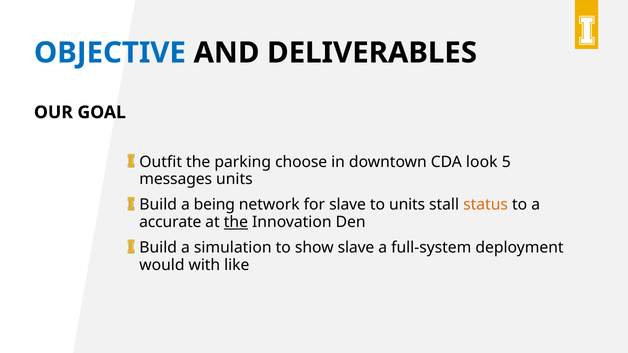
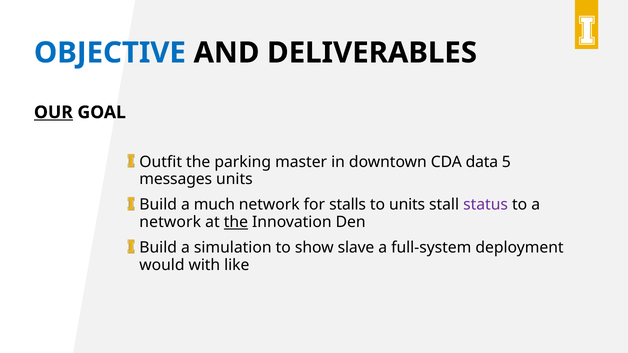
OUR underline: none -> present (53, 112)
choose: choose -> master (301, 162)
look: look -> data (482, 162)
being: being -> much (214, 205)
for slave: slave -> stalls (348, 205)
status colour: orange -> purple (486, 205)
accurate: accurate -> network (170, 222)
